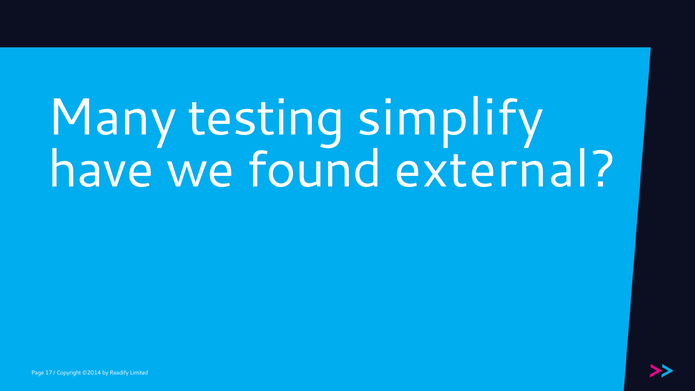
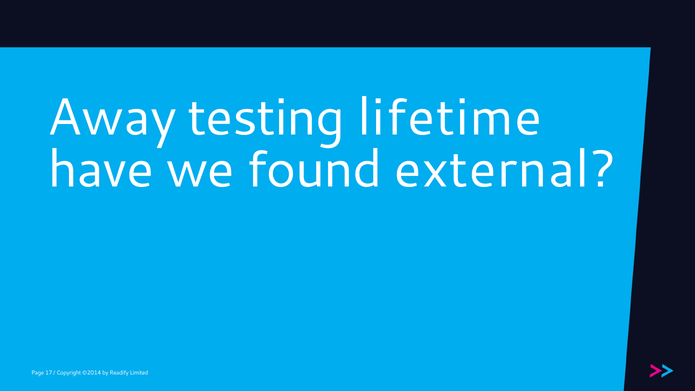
Many: Many -> Away (112, 117)
simplify: simplify -> lifetime (450, 117)
